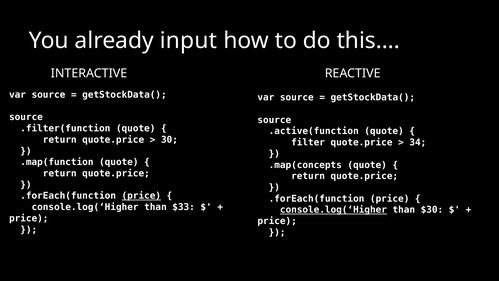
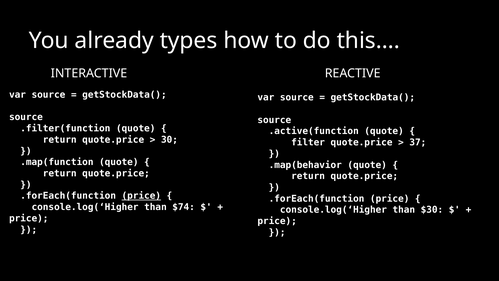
input: input -> types (189, 40)
34: 34 -> 37 (418, 142)
.map(concepts: .map(concepts -> .map(behavior (305, 165)
$33: $33 -> $74 (184, 207)
console.log(‘Higher underline: present -> none (333, 210)
